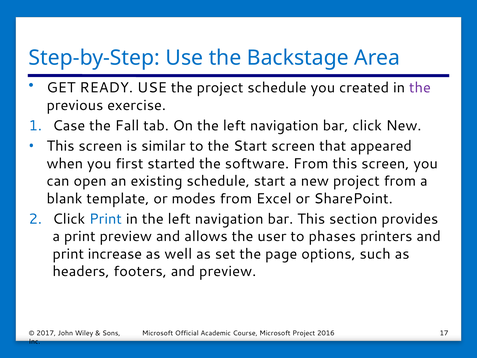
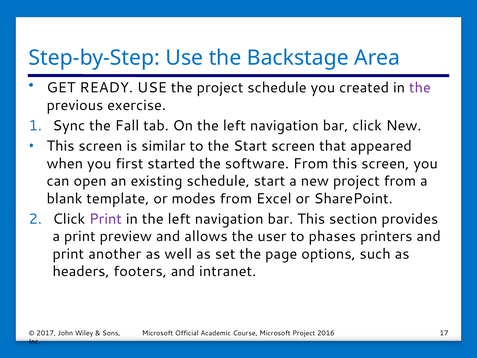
Case: Case -> Sync (69, 126)
Print colour: blue -> purple (106, 219)
increase: increase -> another (115, 254)
and preview: preview -> intranet (228, 271)
